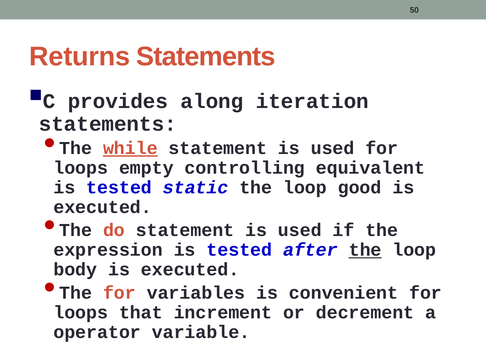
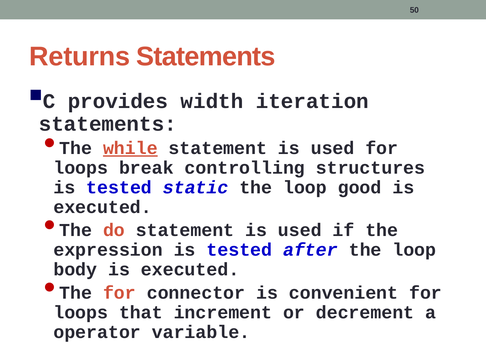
along: along -> width (212, 102)
empty: empty -> break (146, 168)
equivalent: equivalent -> structures (370, 168)
the underline: present -> none (365, 250)
variables: variables -> connector (196, 293)
